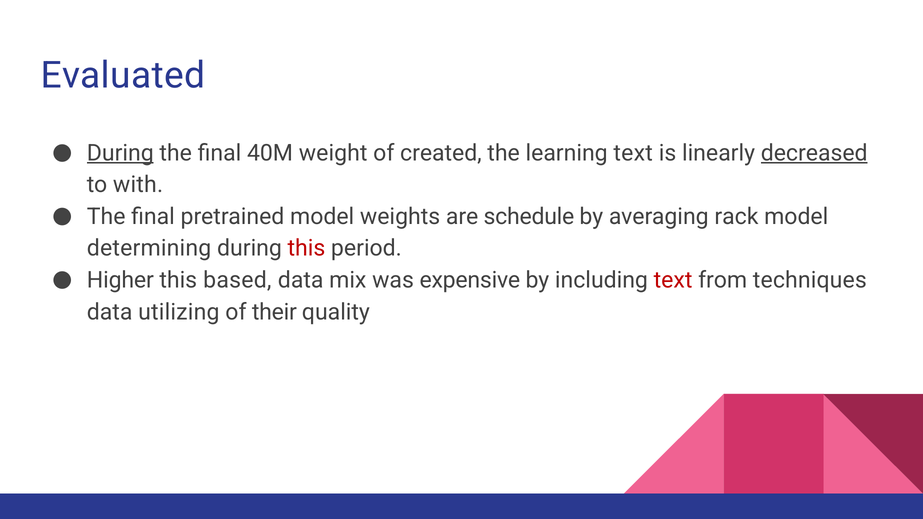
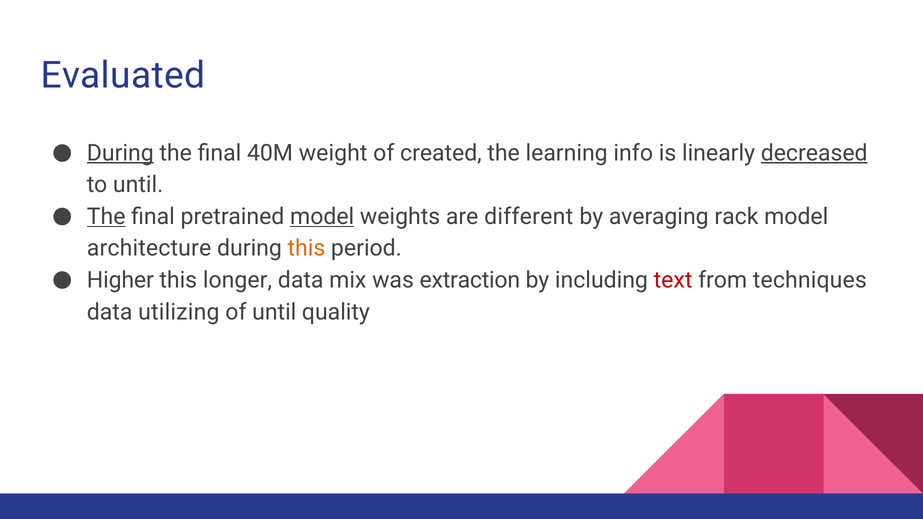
learning text: text -> info (633, 153)
to with: with -> until (138, 185)
The underline: none -> present (106, 217)
model underline: none -> present (322, 217)
schedule: schedule -> different (529, 217)
determining: determining -> architecture (149, 248)
this colour: red -> orange (306, 248)
based: based -> longer (237, 280)
expensive: expensive -> extraction (470, 280)
of their: their -> until (274, 312)
